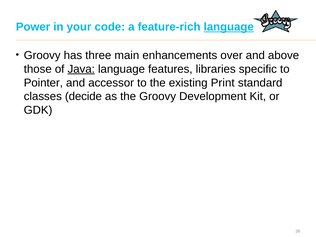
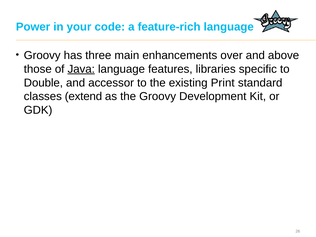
language underline: present -> none (229, 27)
Pointer: Pointer -> Double (43, 83)
decide: decide -> extend (83, 96)
